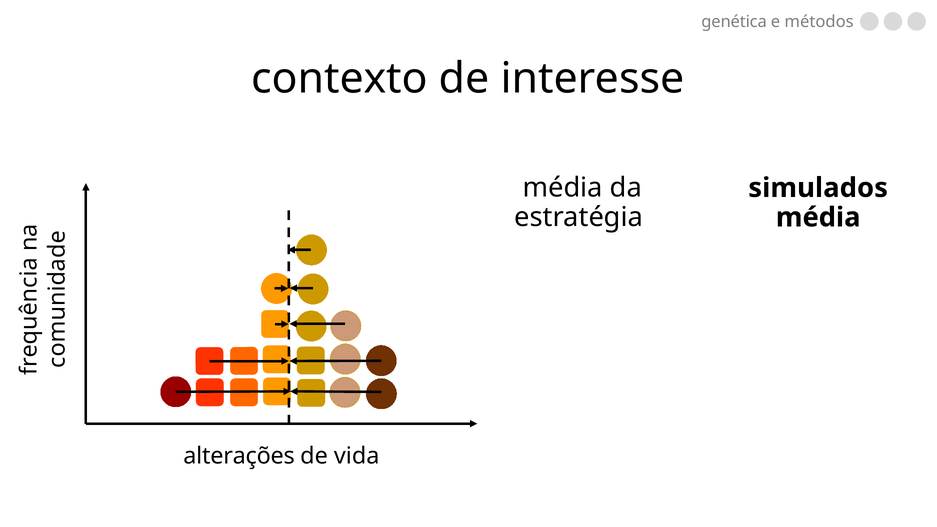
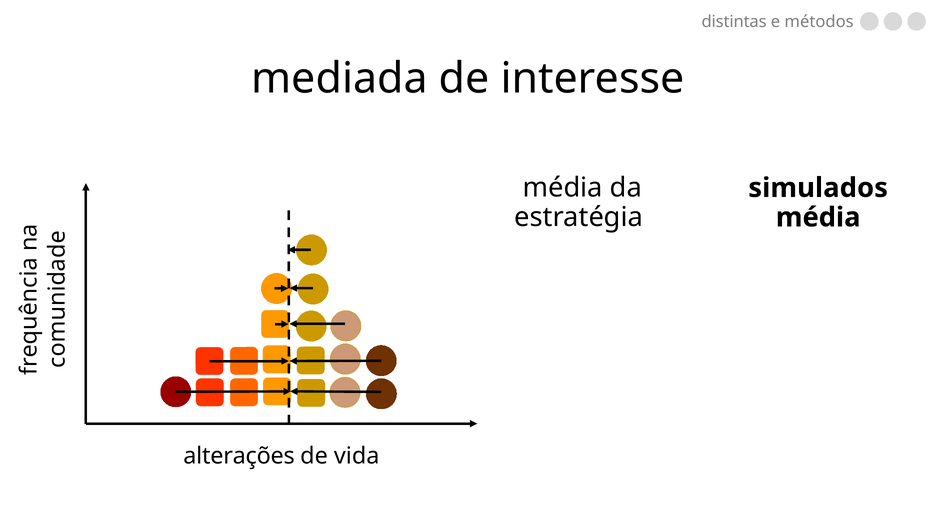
genética: genética -> distintas (734, 22)
contexto: contexto -> mediada (339, 79)
